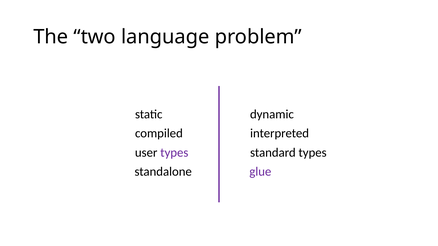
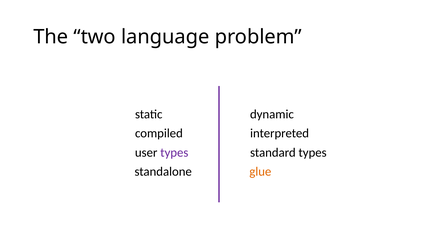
glue colour: purple -> orange (260, 172)
